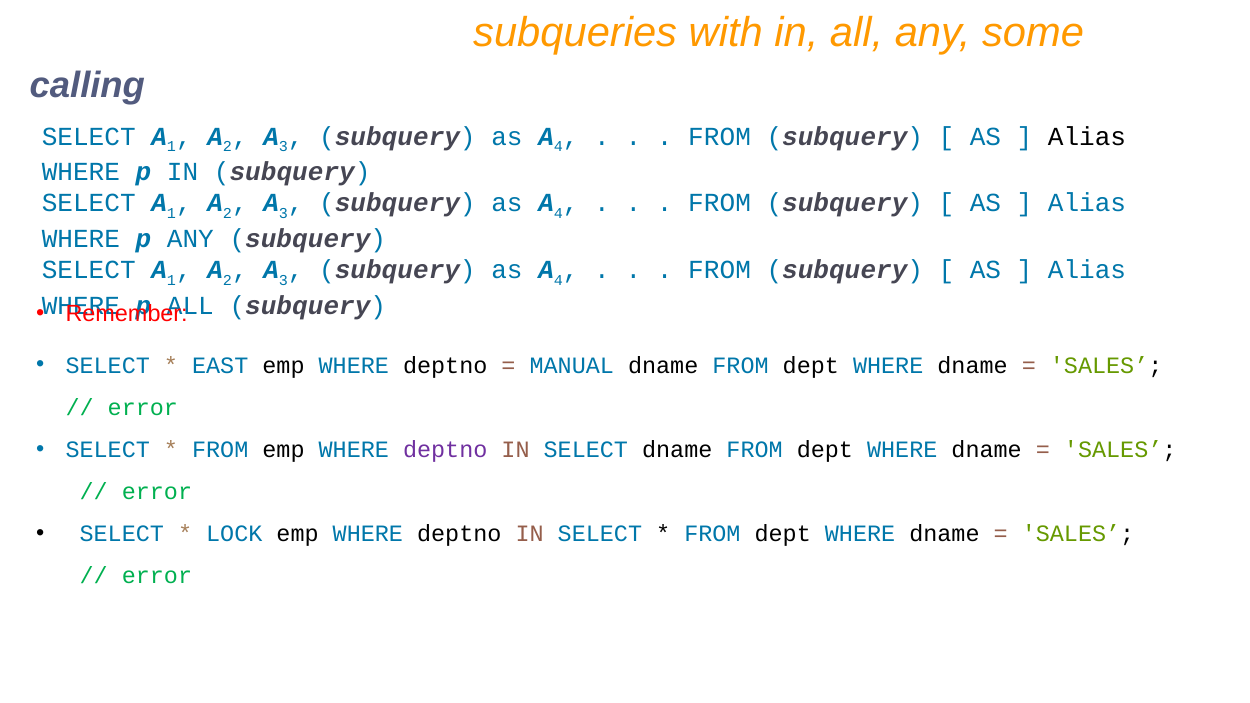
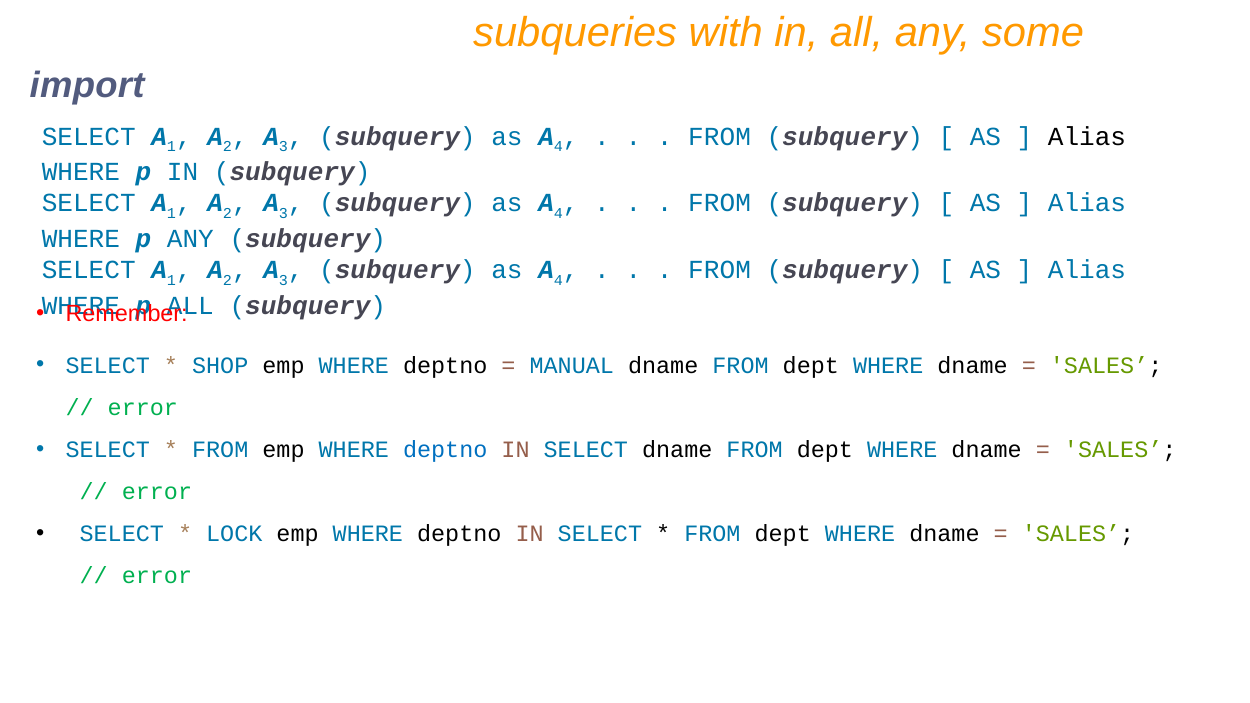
calling: calling -> import (87, 85)
EAST: EAST -> SHOP (220, 365)
deptno colour: purple -> blue (445, 450)
